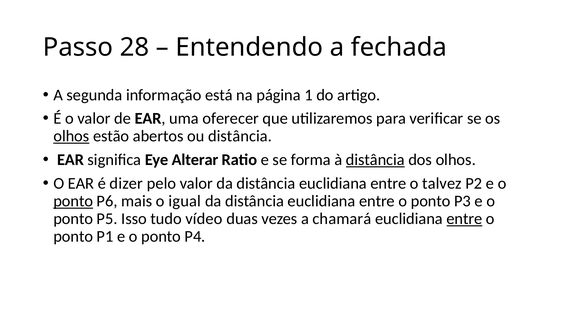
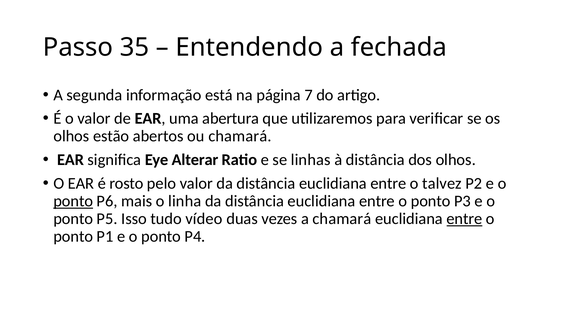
28: 28 -> 35 (134, 47)
1: 1 -> 7 (309, 95)
oferecer: oferecer -> abertura (231, 119)
olhos underline: present -> none (71, 136)
ou distância: distância -> chamará (240, 136)
forma: forma -> linhas (311, 160)
distância underline: present -> none (375, 160)
dizer: dizer -> rosto (126, 183)
igual: igual -> linha (185, 201)
